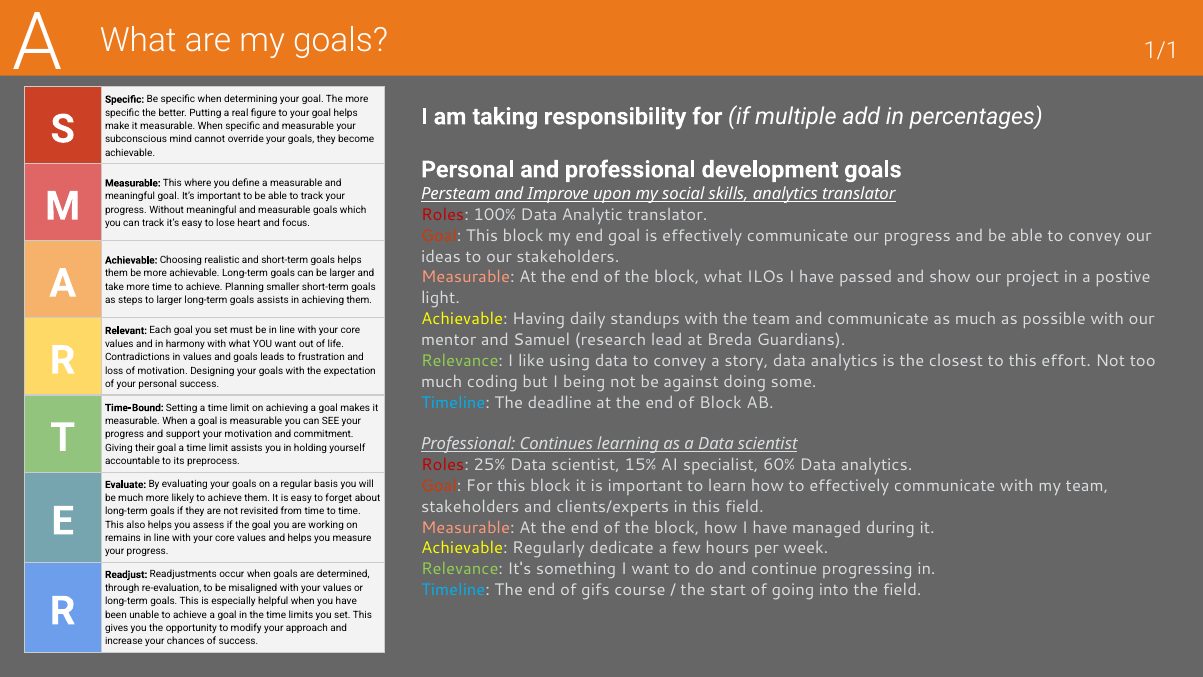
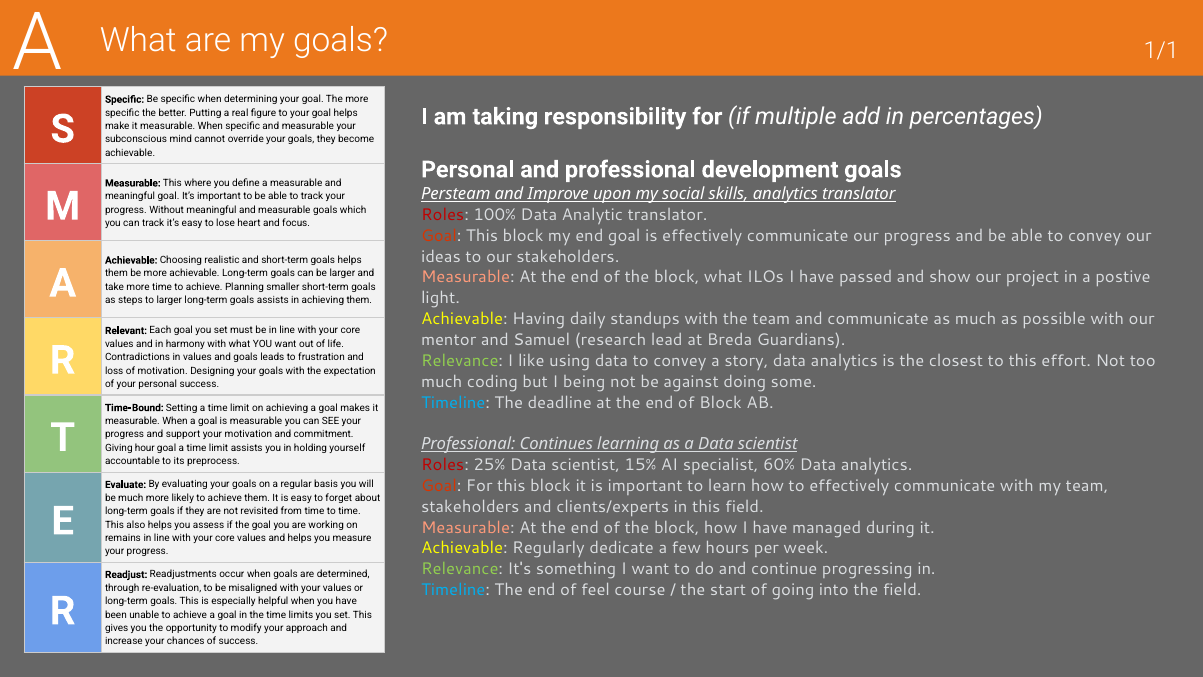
their: their -> hour (145, 448)
gifs: gifs -> feel (596, 590)
